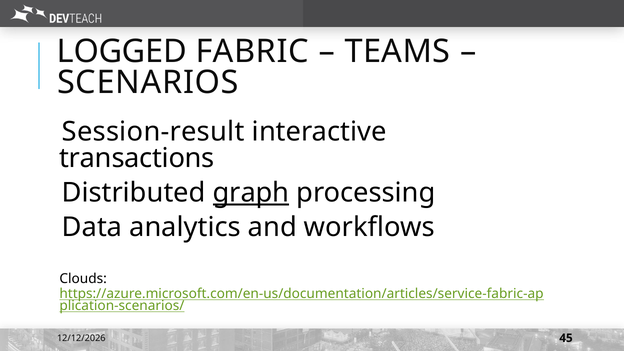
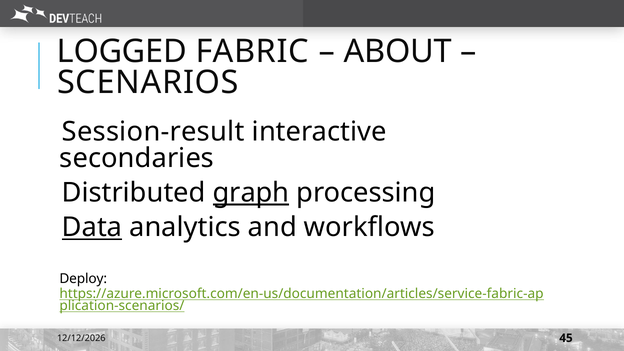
TEAMS: TEAMS -> ABOUT (398, 51)
transactions: transactions -> secondaries (137, 158)
Data underline: none -> present (92, 227)
Clouds: Clouds -> Deploy (83, 279)
